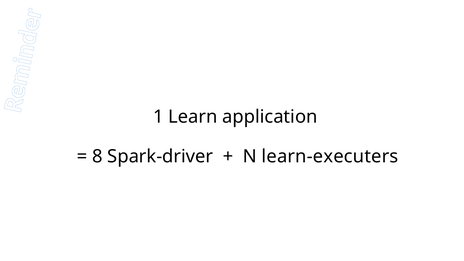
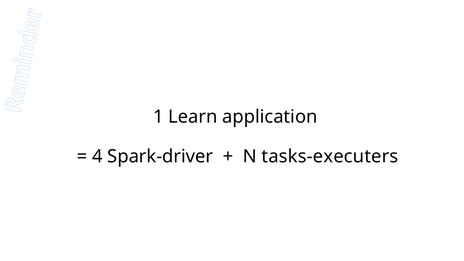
8: 8 -> 4 (97, 156)
learn-executers: learn-executers -> tasks-executers (330, 156)
